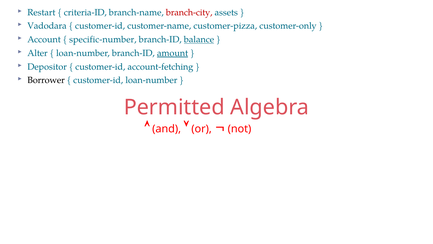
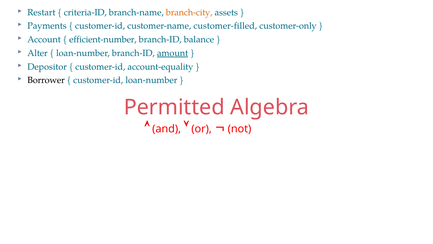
branch-city colour: red -> orange (189, 12)
Vadodara: Vadodara -> Payments (47, 26)
customer-pizza: customer-pizza -> customer-filled (225, 26)
specific-number: specific-number -> efficient-number (103, 40)
balance underline: present -> none (199, 40)
account-fetching: account-fetching -> account-equality (160, 67)
